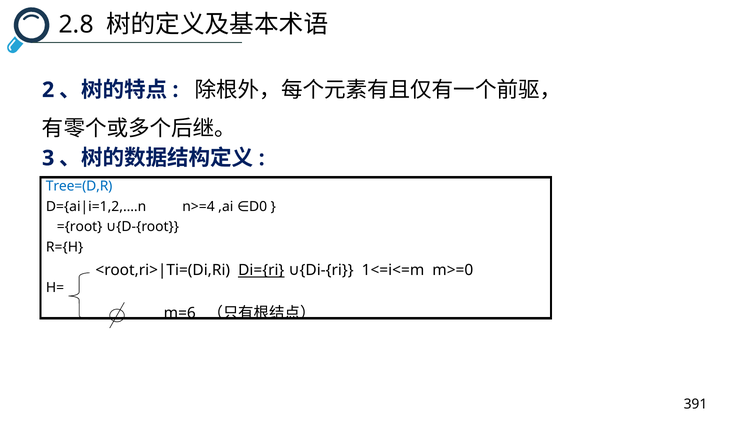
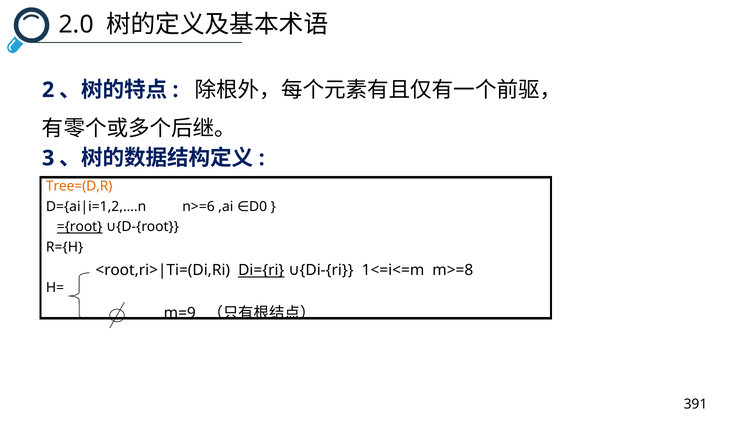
2.8: 2.8 -> 2.0 (76, 25)
Tree=(D,R colour: blue -> orange (79, 186)
n>=4: n>=4 -> n>=6 (198, 206)
={root underline: none -> present (80, 227)
m>=0: m>=0 -> m>=8 (453, 270)
m=6: m=6 -> m=9 (180, 313)
